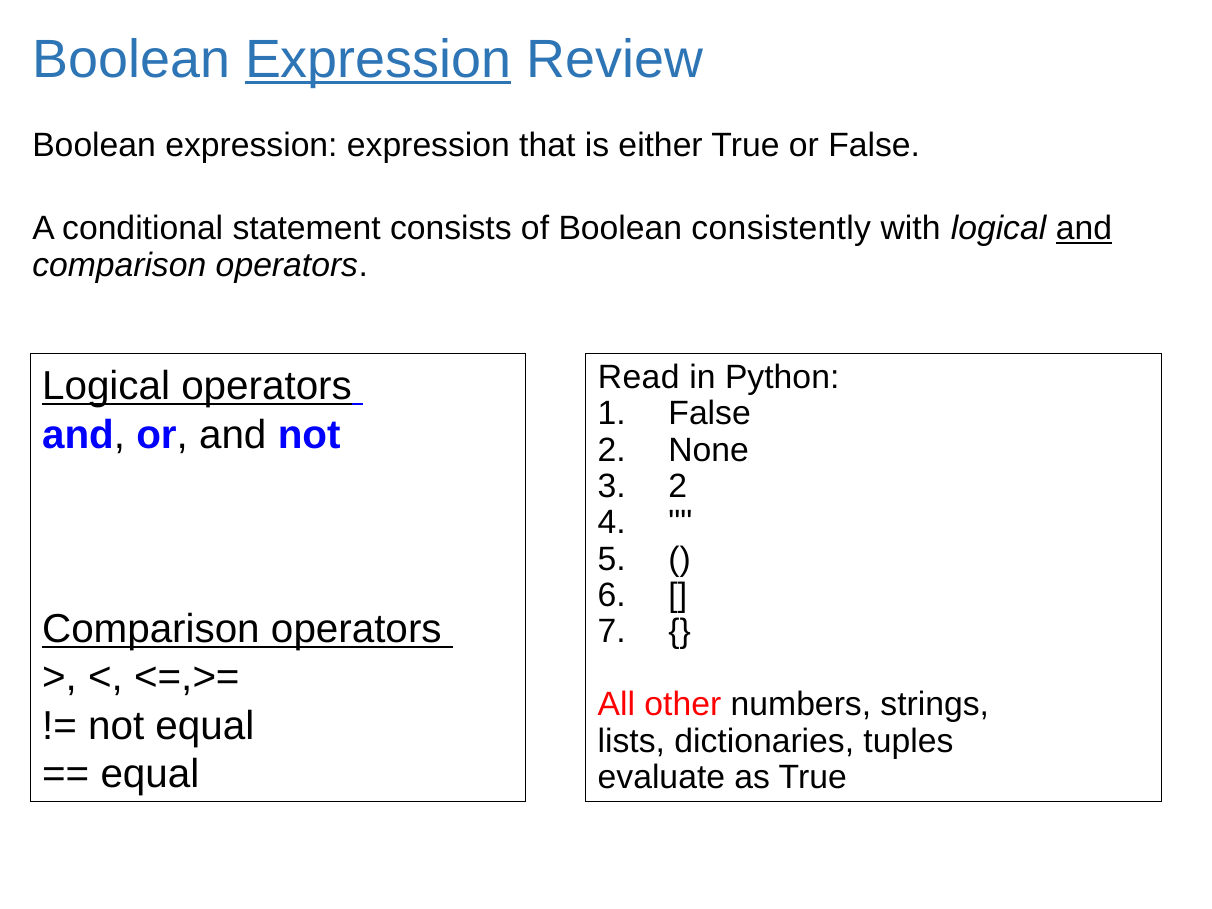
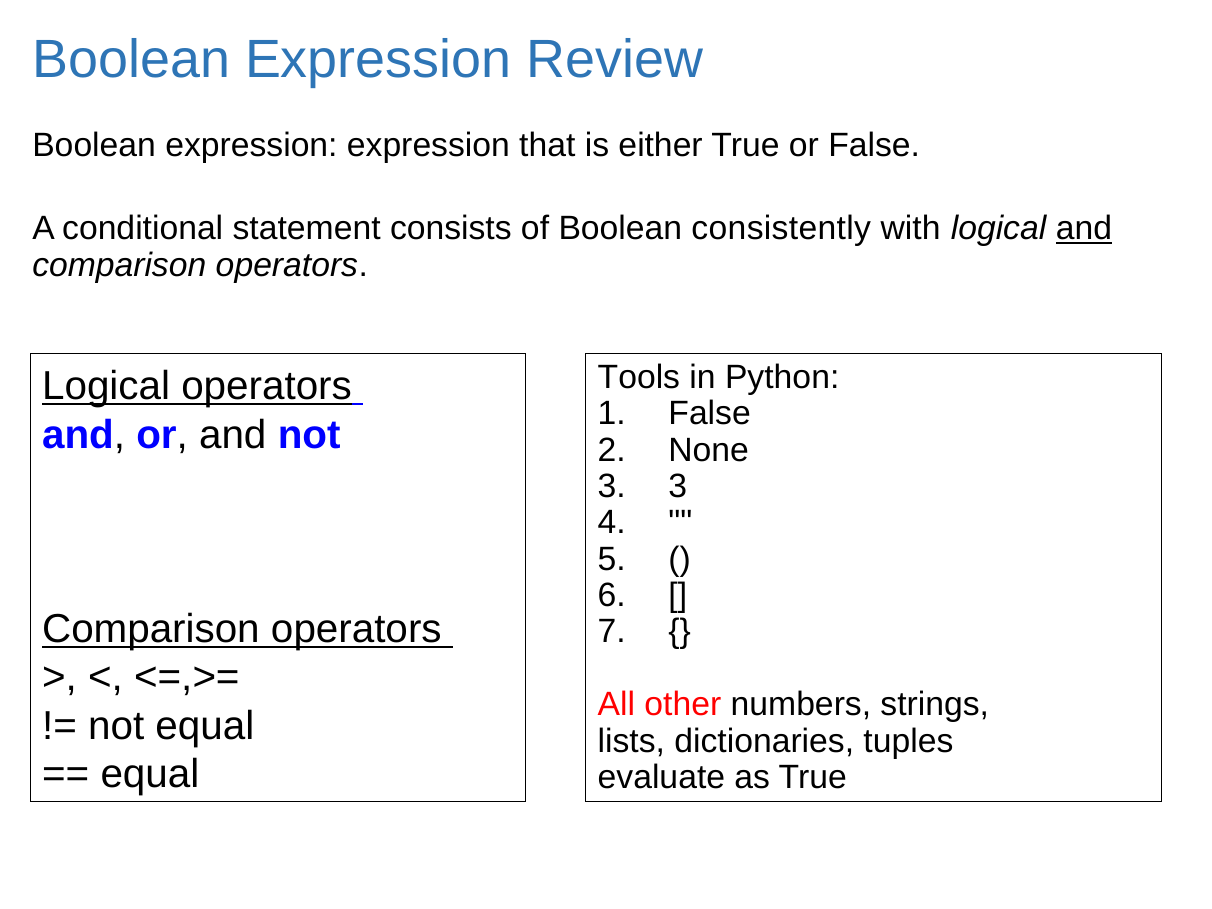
Expression underline: present -> none (378, 59)
Read: Read -> Tools (639, 377)
2: 2 -> 3 (678, 486)
